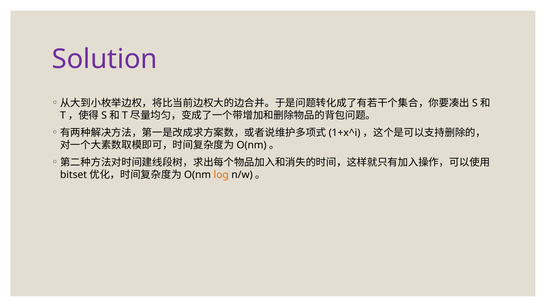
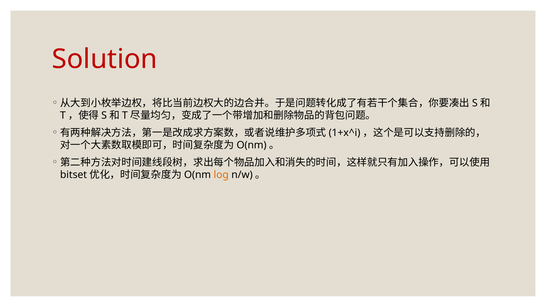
Solution colour: purple -> red (105, 59)
